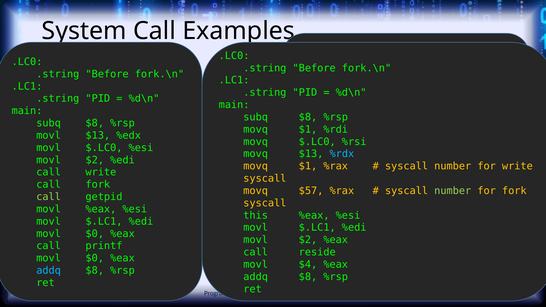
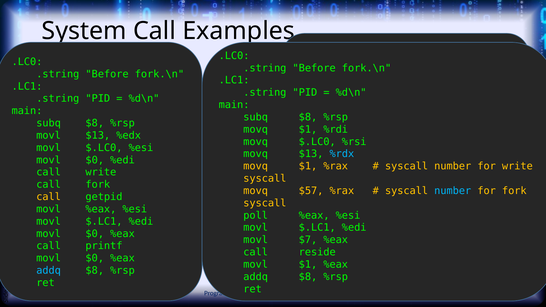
$2: $2 -> $0 (95, 160)
number colour: light green -> light blue (453, 191)
call colour: light green -> yellow (49, 197)
this: this -> poll (256, 215)
$2: $2 -> $7 (308, 240)
movl $4: $4 -> $1 (308, 265)
